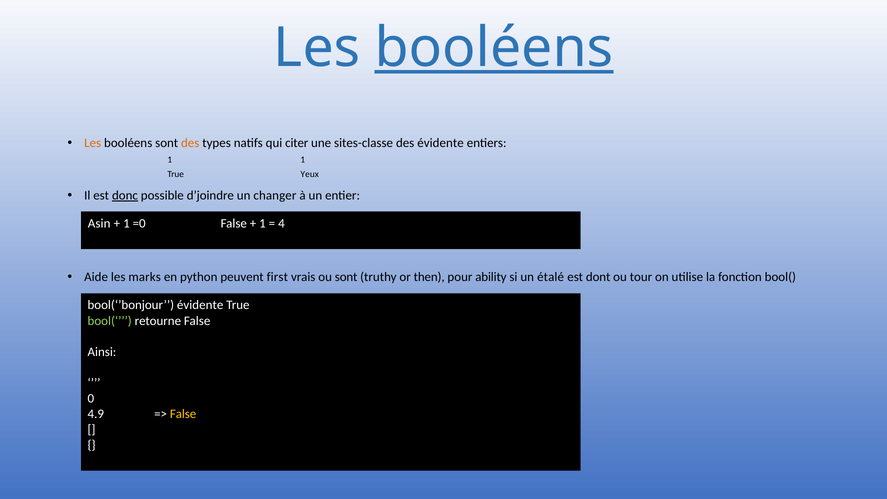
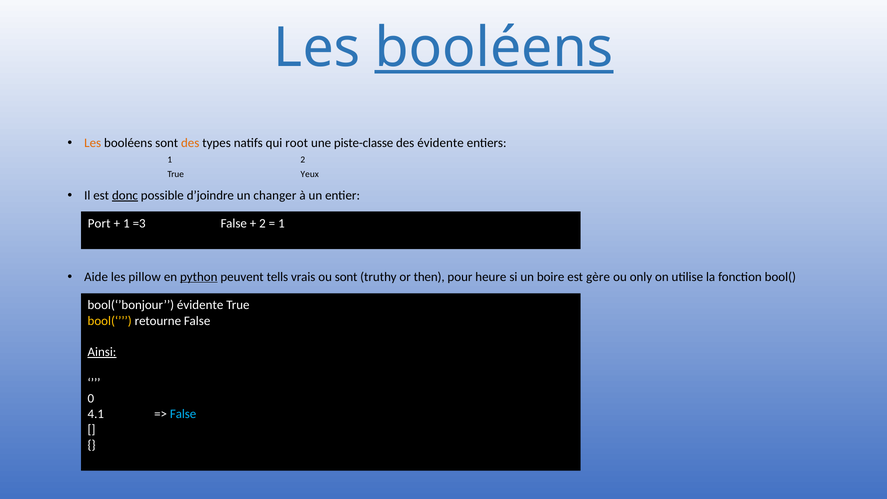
citer: citer -> root (297, 143)
sites-classe: sites-classe -> piste-classe (364, 143)
1 1: 1 -> 2 (303, 160)
Asin: Asin -> Port (99, 223)
=0: =0 -> =3 (139, 223)
1: 1 -> 2 (262, 223)
4: 4 -> 1 (281, 223)
marks: marks -> pillow (145, 277)
python underline: none -> present (199, 277)
first: first -> tells (277, 277)
ability: ability -> heure (491, 277)
étalé: étalé -> boire (551, 277)
dont: dont -> gère (598, 277)
tour: tour -> only (641, 277)
bool(‘ colour: light green -> yellow (110, 321)
Ainsi underline: none -> present (102, 352)
4.9: 4.9 -> 4.1 (96, 414)
False colour: yellow -> light blue (183, 414)
